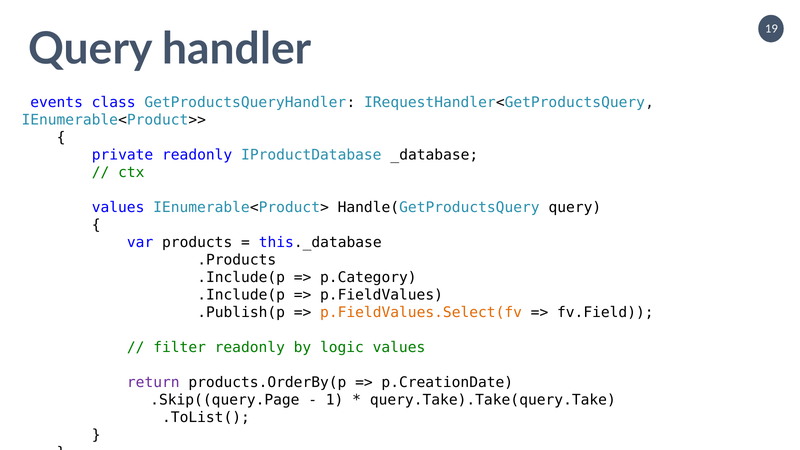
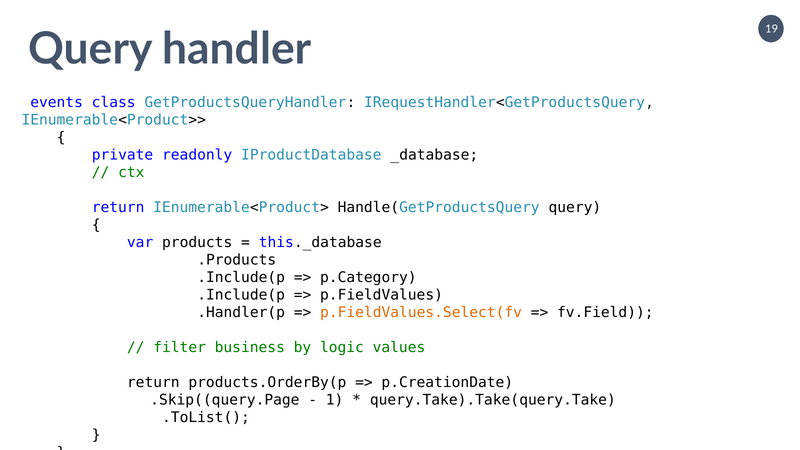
values: values -> return (118, 208)
.Publish(p: .Publish(p -> .Handler(p (241, 313)
filter readonly: readonly -> business (250, 348)
return colour: purple -> black (153, 383)
